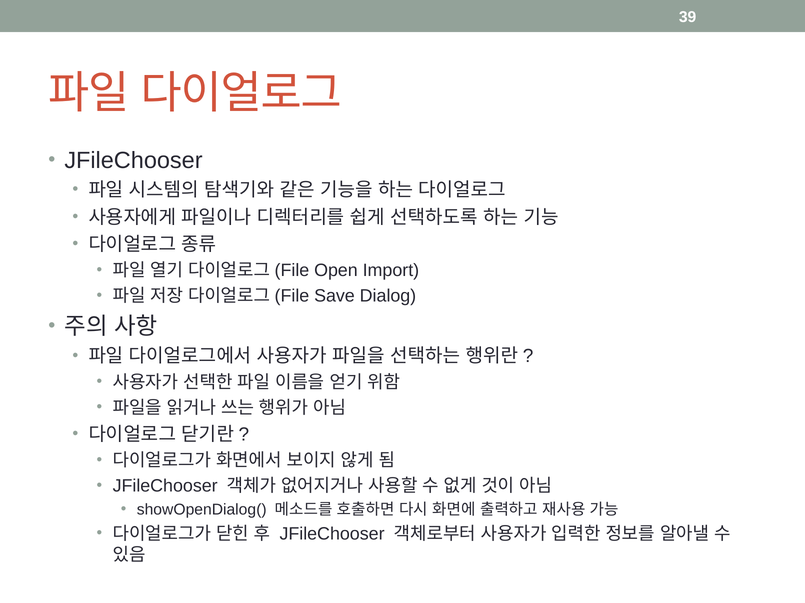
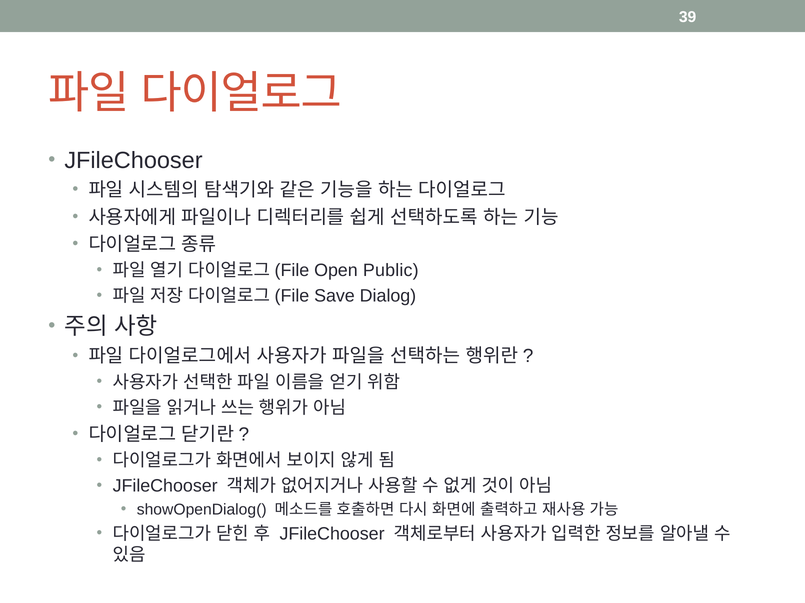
Import: Import -> Public (391, 271)
